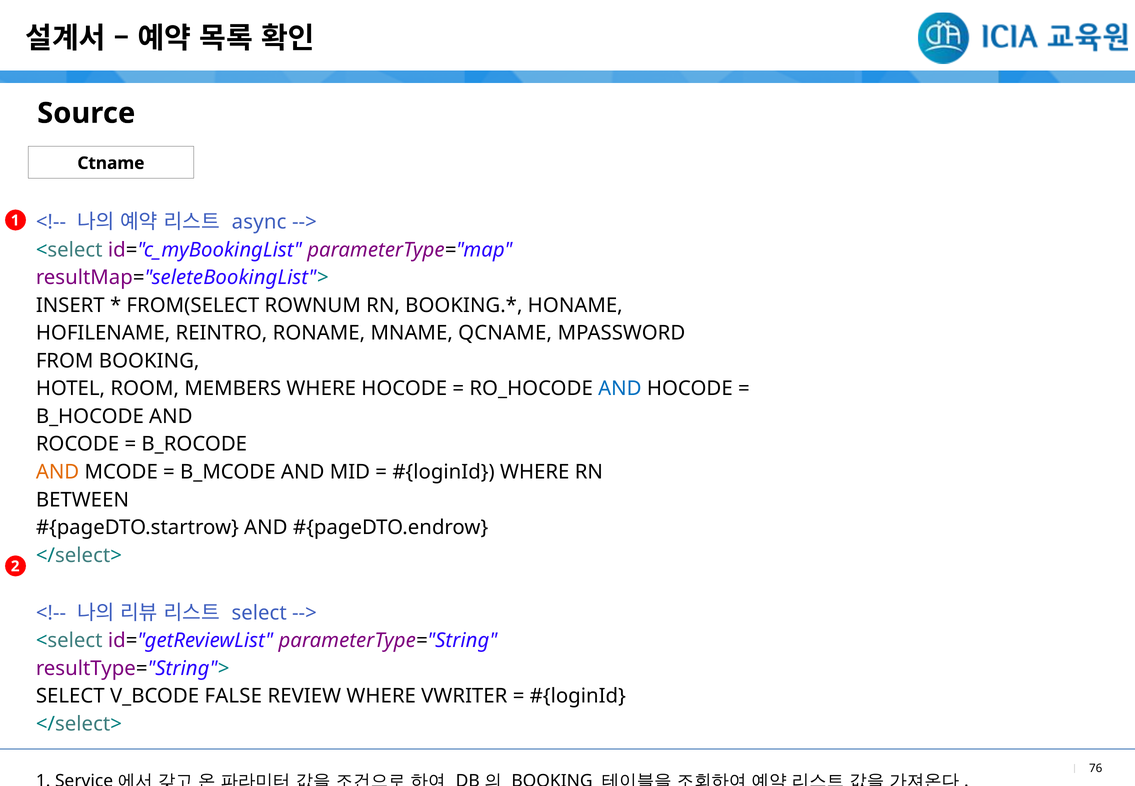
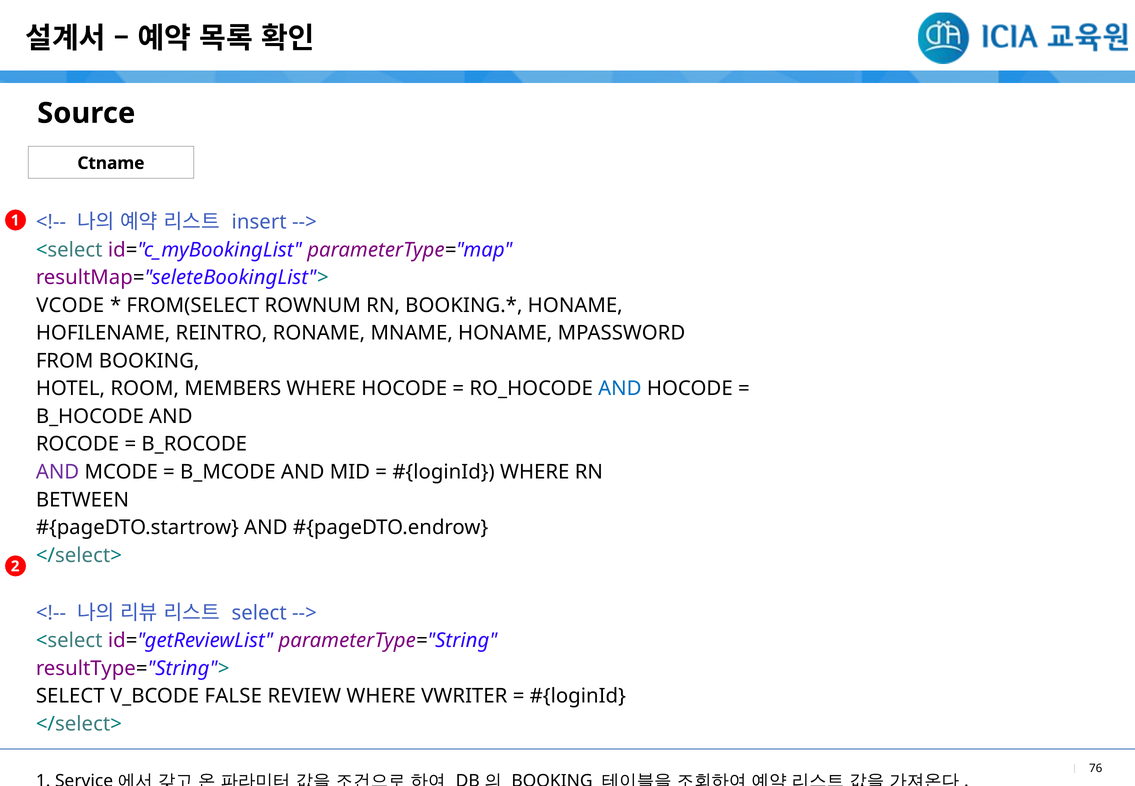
async: async -> insert (259, 222)
INSERT: INSERT -> VCODE (70, 305)
MNAME QCNAME: QCNAME -> HONAME (505, 333)
AND colour: orange -> purple (58, 472)
